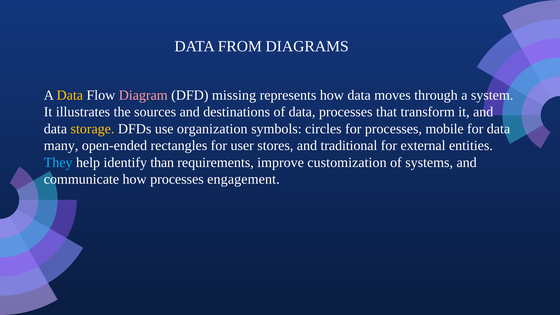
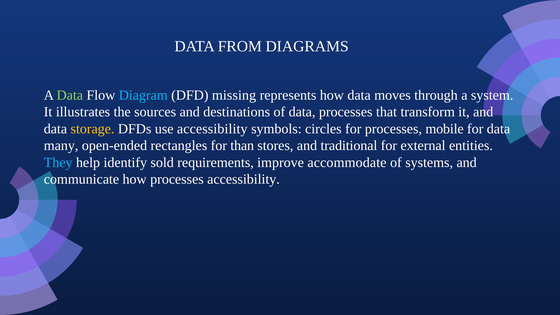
Data colour: yellow -> light green (70, 95)
Diagram colour: pink -> light blue (143, 95)
use organization: organization -> accessibility (212, 129)
user: user -> than (242, 146)
than: than -> sold (162, 162)
customization: customization -> accommodate (347, 162)
processes engagement: engagement -> accessibility (244, 179)
